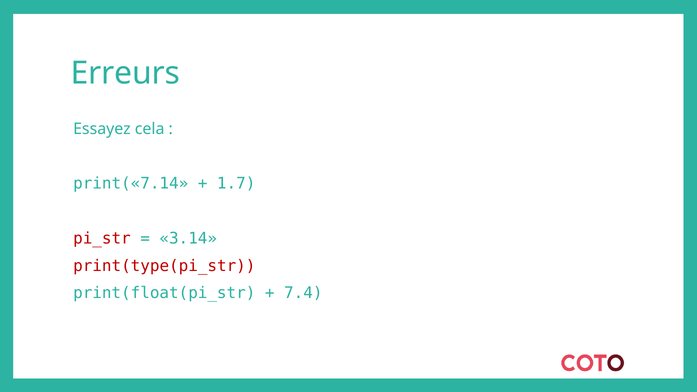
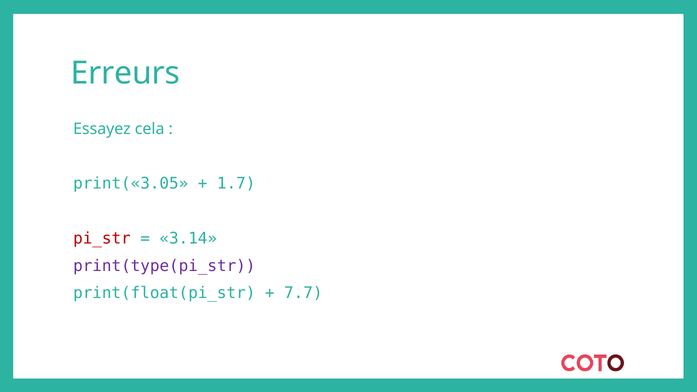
print(«7.14: print(«7.14 -> print(«3.05 (131, 184)
print(type(pi_str colour: red -> purple (164, 266)
7.4: 7.4 -> 7.7 (303, 293)
